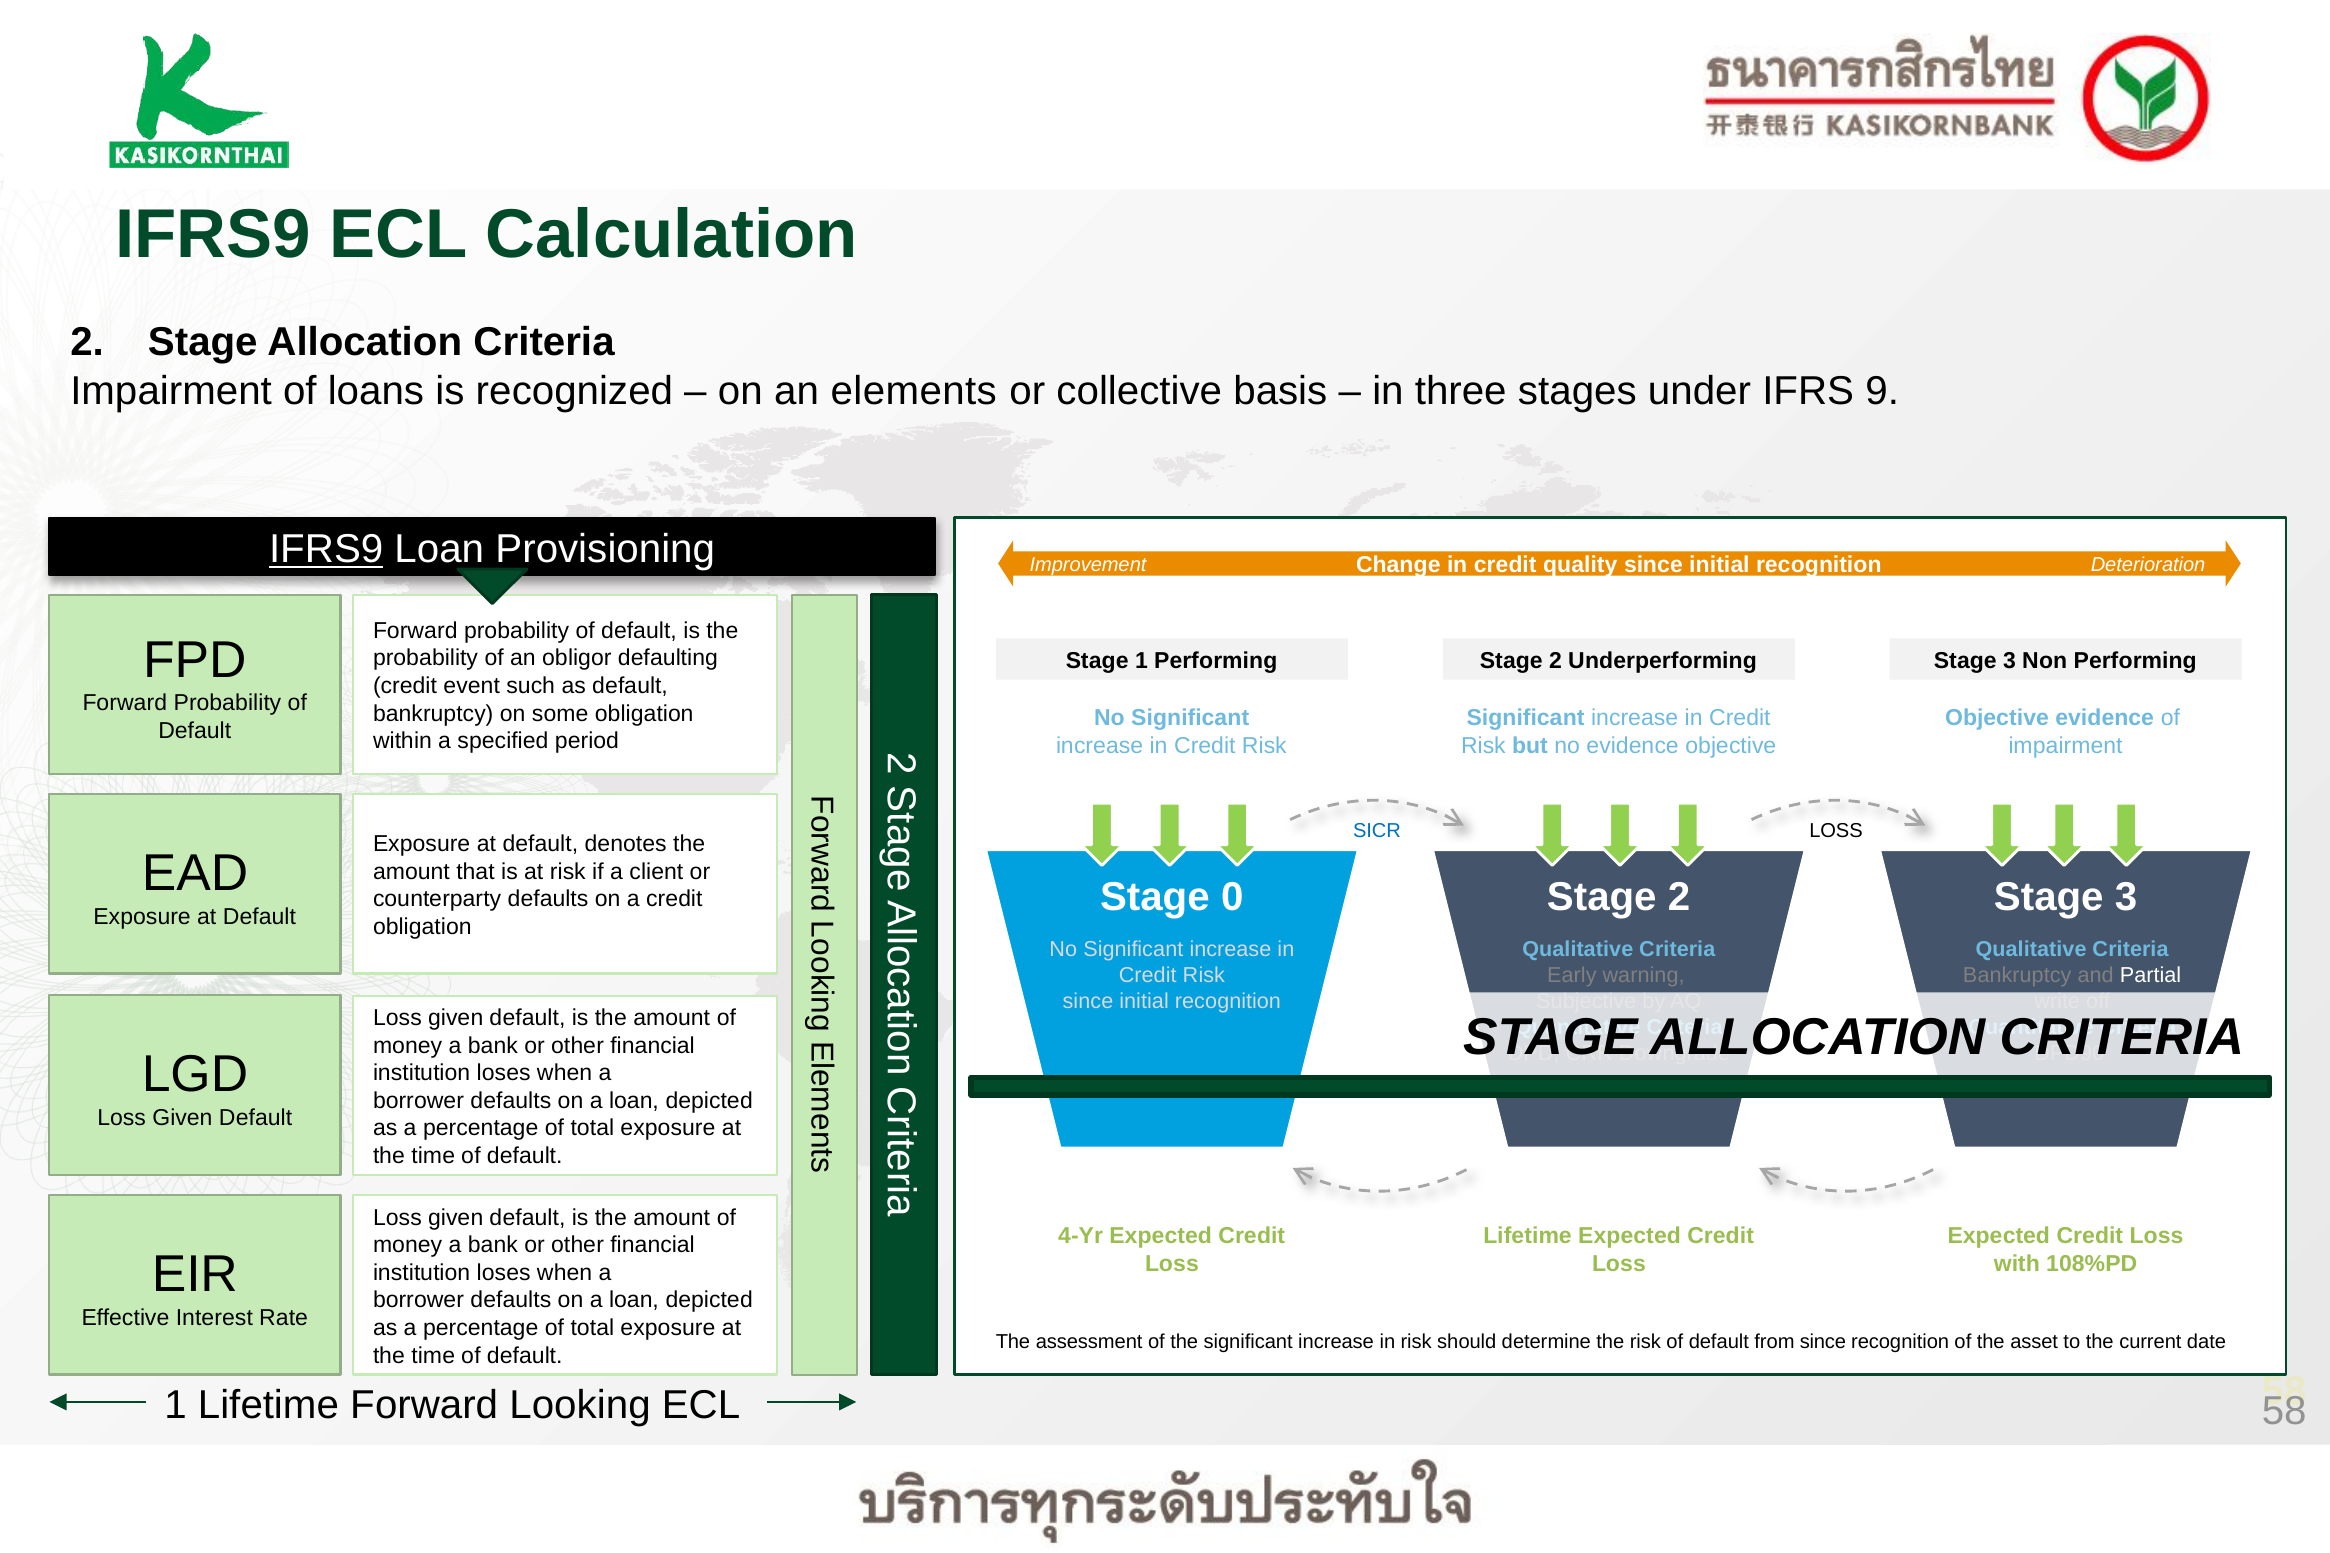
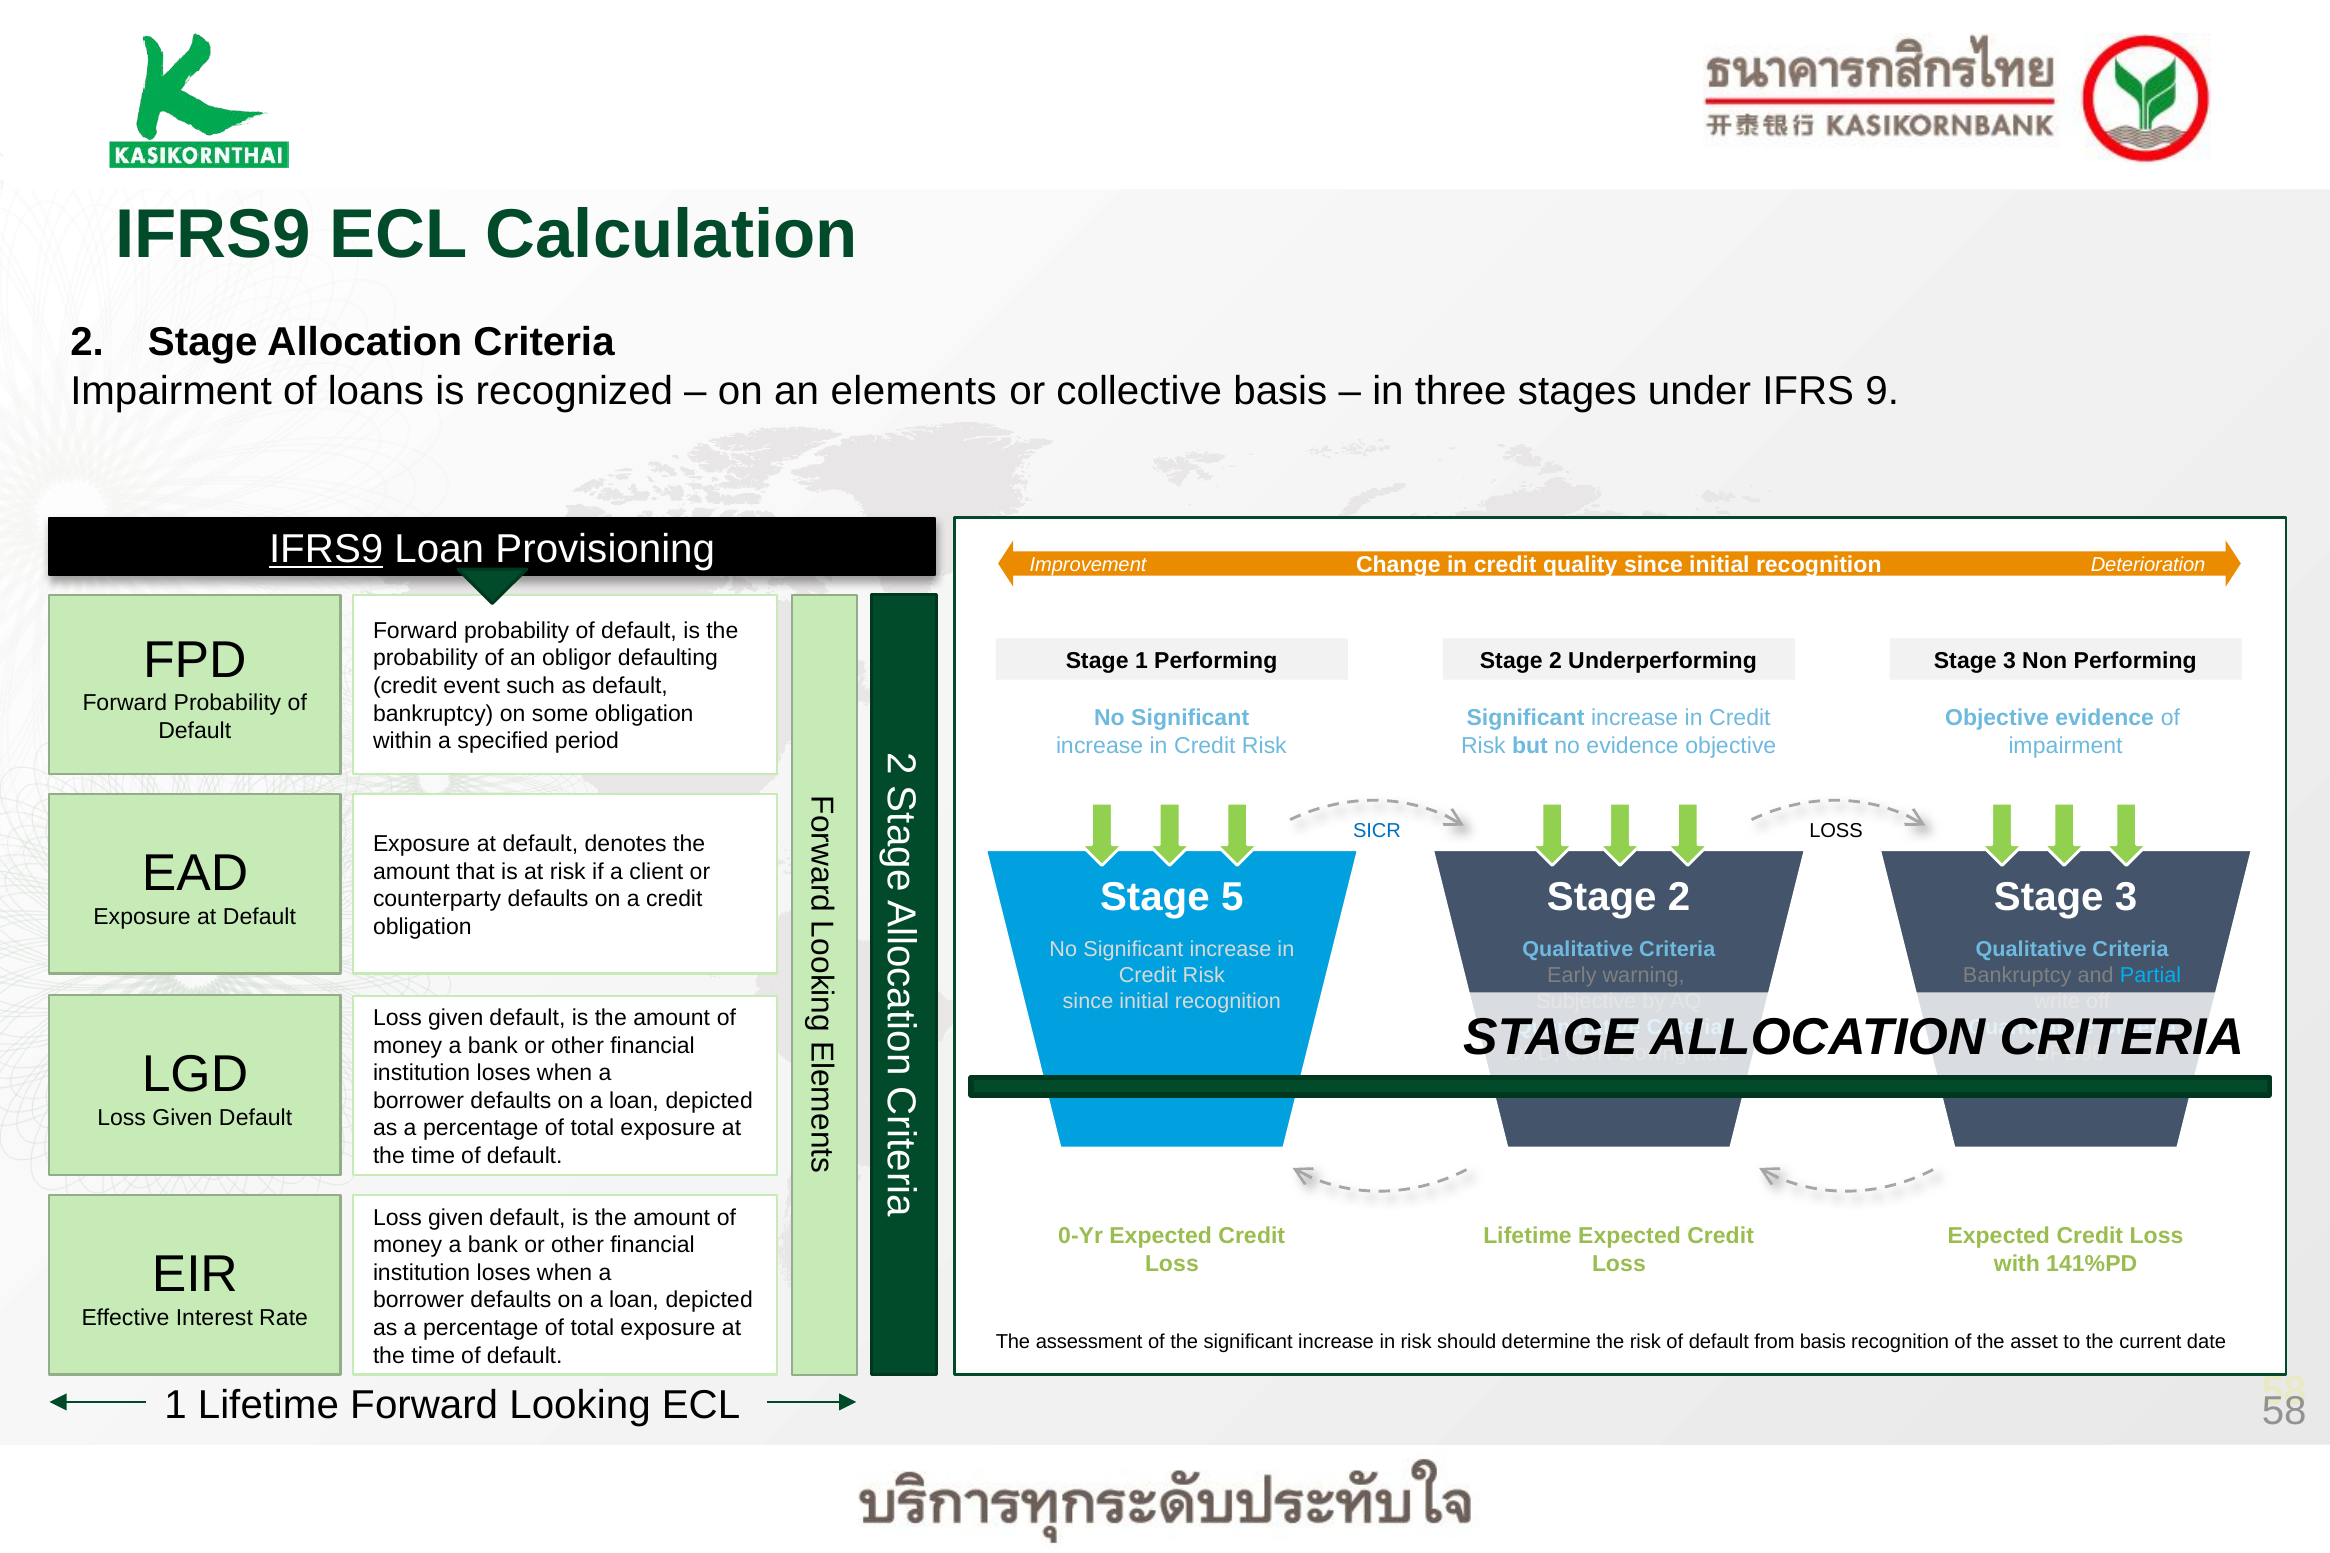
0: 0 -> 5 (1232, 898)
Partial colour: white -> light blue (2151, 976)
4-Yr: 4-Yr -> 0-Yr (1081, 1236)
108%PD: 108%PD -> 141%PD (2092, 1264)
from since: since -> basis (1823, 1342)
